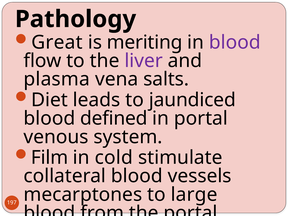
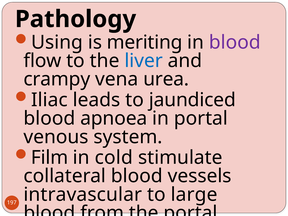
Great: Great -> Using (57, 42)
liver colour: purple -> blue (144, 61)
plasma: plasma -> crampy (57, 79)
salts: salts -> urea (166, 79)
Diet: Diet -> Iliac (49, 100)
defined: defined -> apnoea (114, 118)
mecarptones: mecarptones -> intravascular (83, 194)
